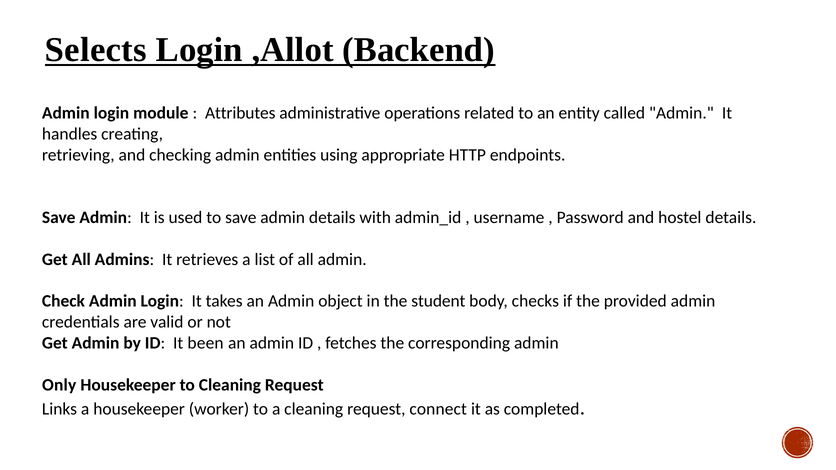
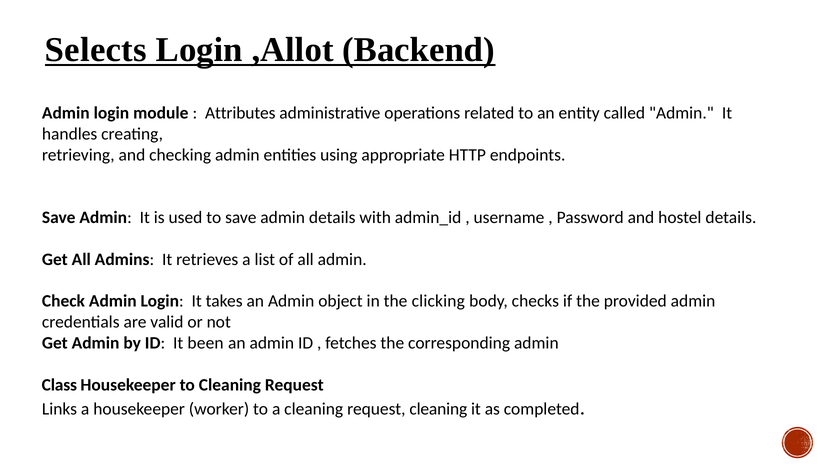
student: student -> clicking (438, 301)
Only: Only -> Class (59, 385)
request connect: connect -> cleaning (438, 409)
